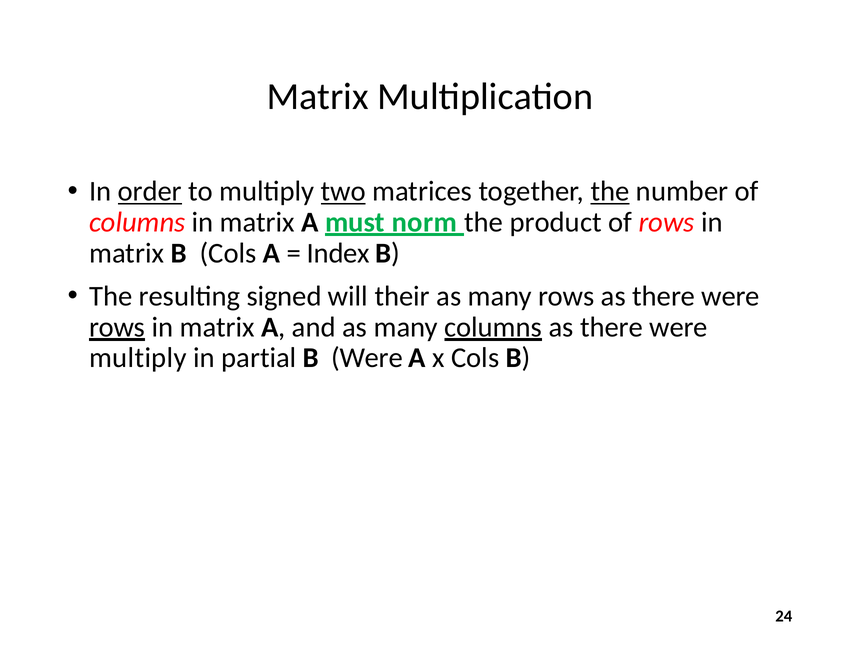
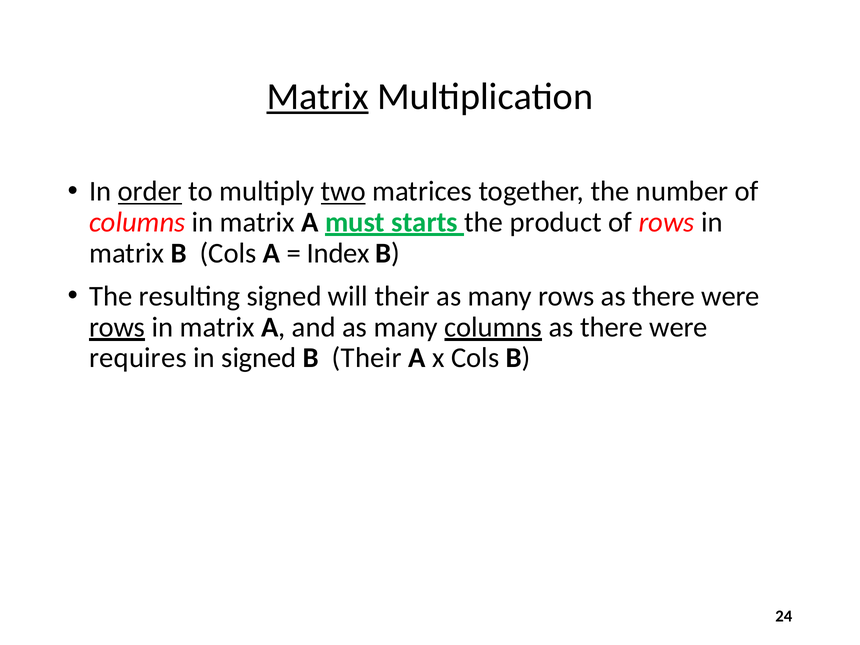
Matrix underline: none -> present (318, 96)
the underline: present -> none (610, 191)
norm: norm -> starts (425, 222)
multiply: multiply -> requires (138, 358)
in partial: partial -> signed (259, 358)
B Were: Were -> Their (367, 358)
